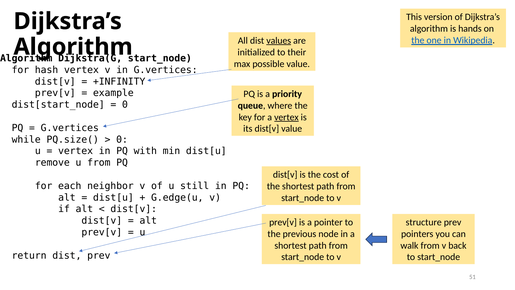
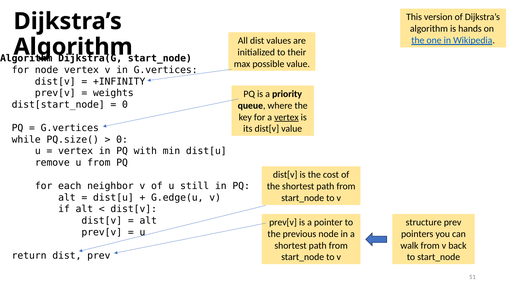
values underline: present -> none (279, 41)
for hash: hash -> node (47, 70)
example: example -> weights (113, 93)
